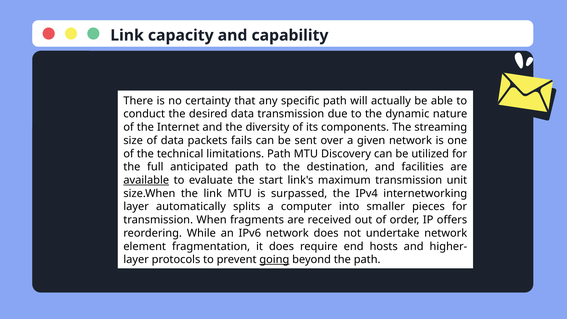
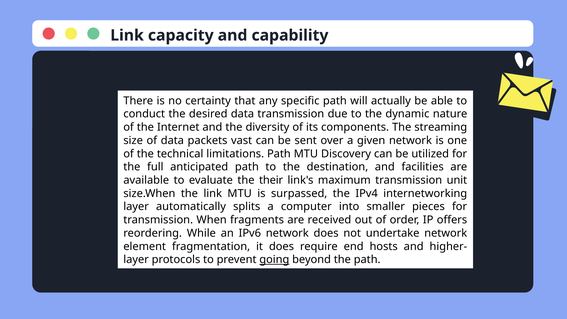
fails: fails -> vast (242, 140)
available underline: present -> none (146, 180)
start: start -> their (271, 180)
